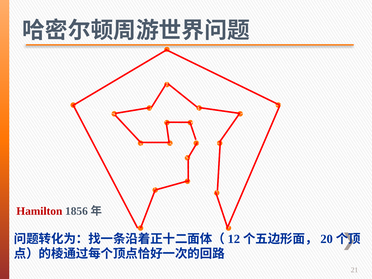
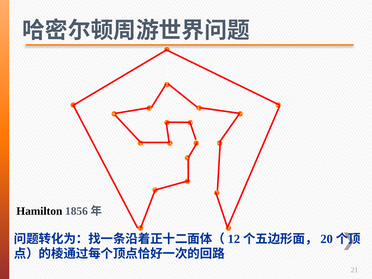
Hamilton colour: red -> black (39, 211)
